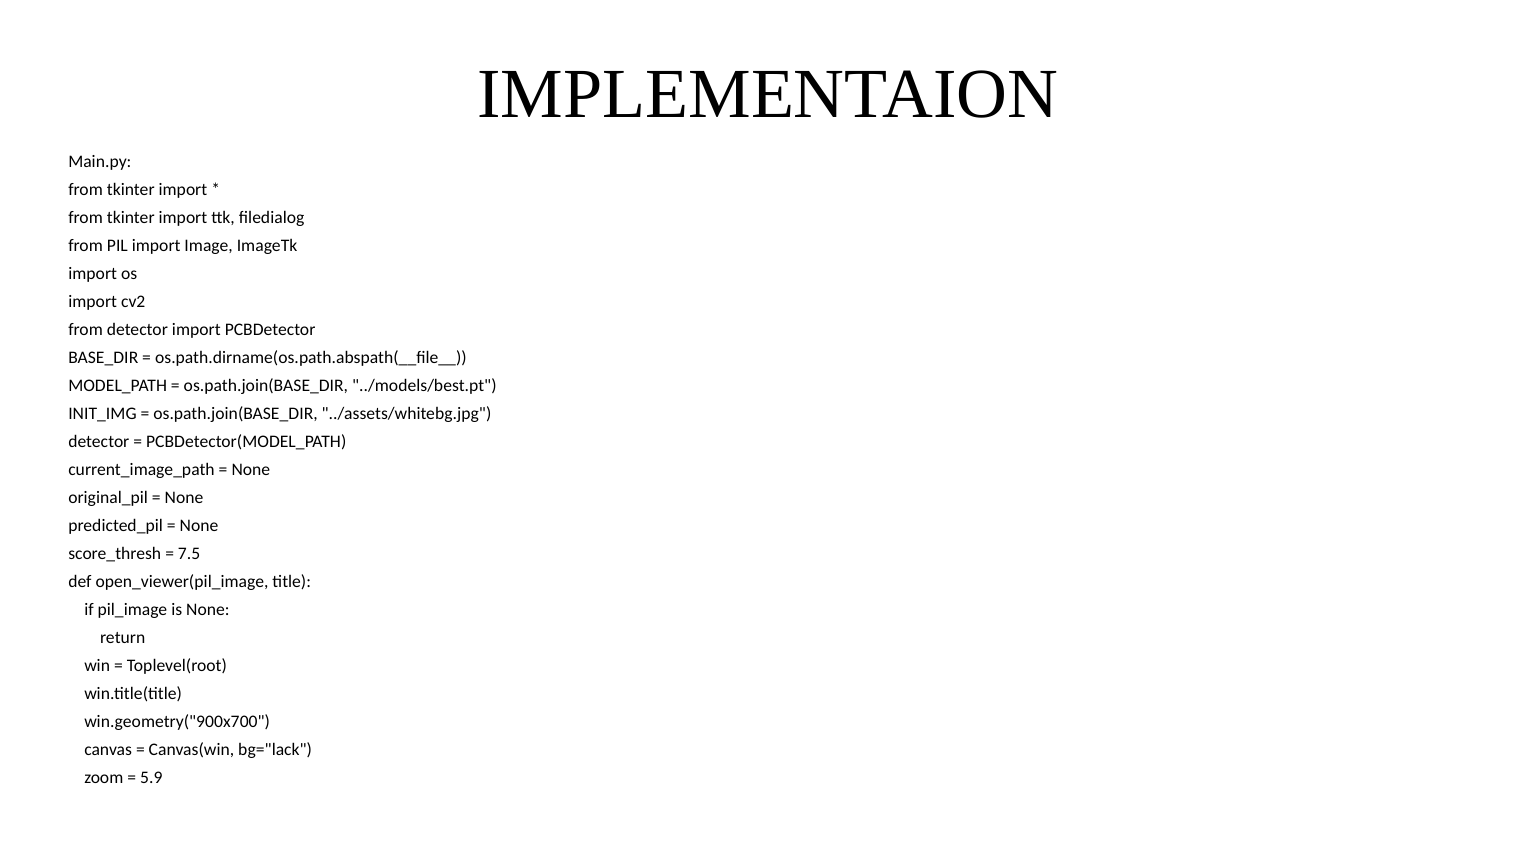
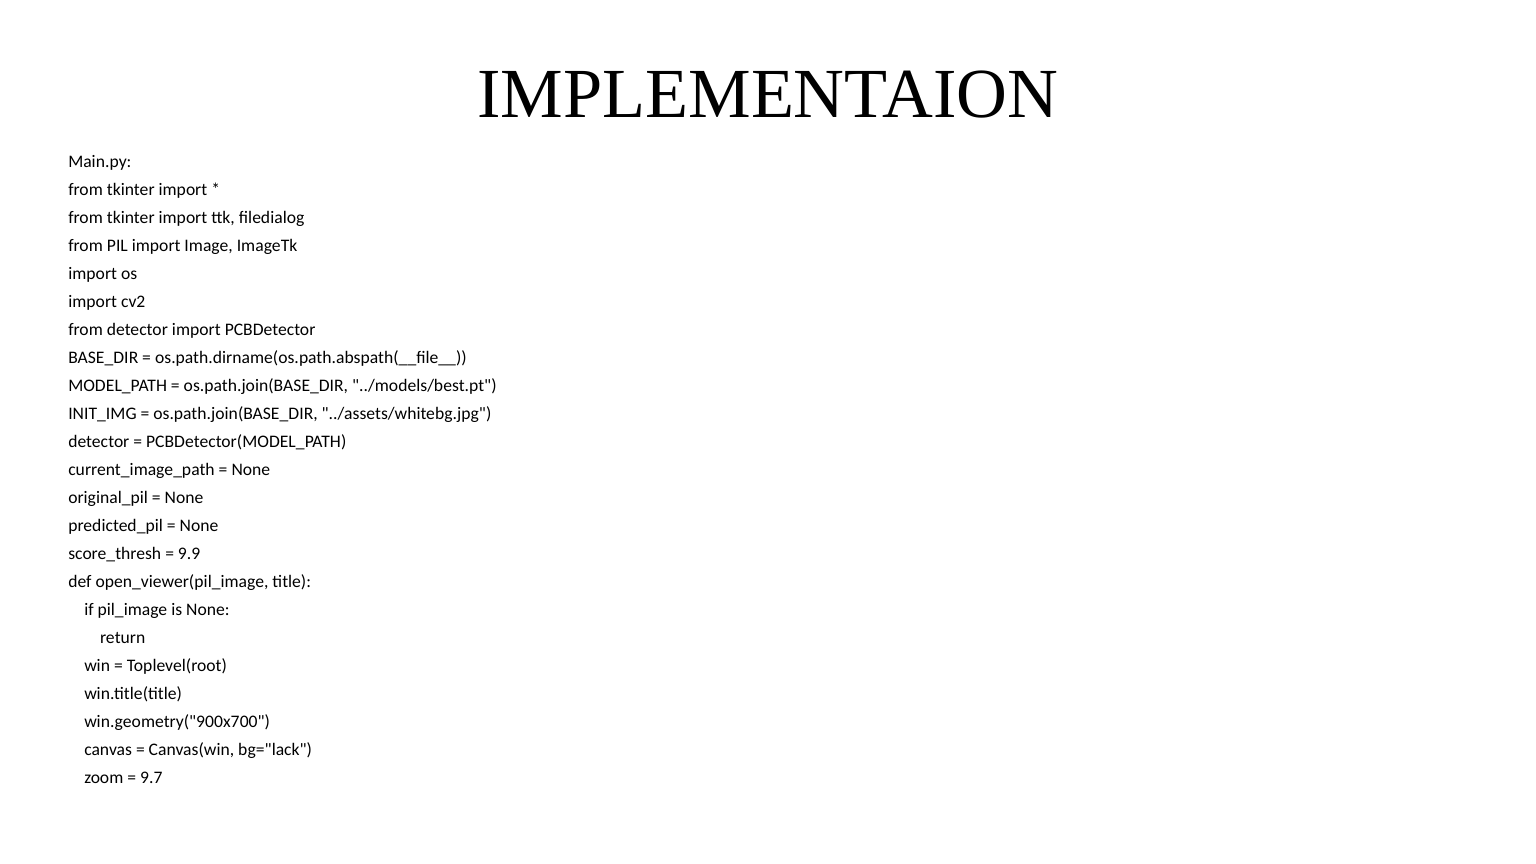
7.5: 7.5 -> 9.9 (189, 554)
5.9: 5.9 -> 9.7 (151, 778)
